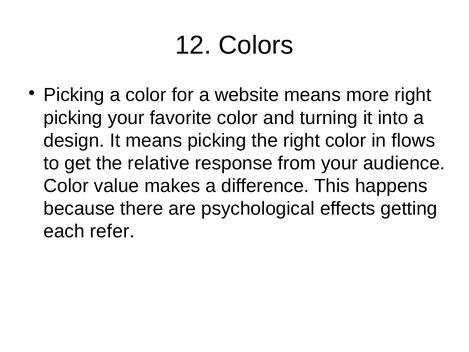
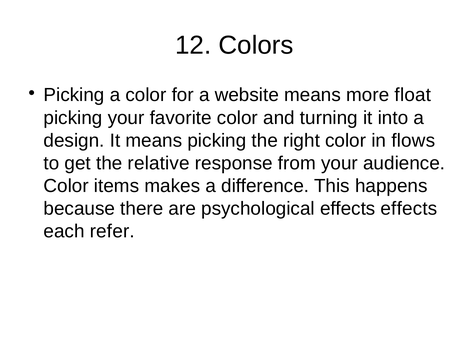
more right: right -> float (413, 95)
value: value -> items (117, 186)
effects getting: getting -> effects (409, 208)
